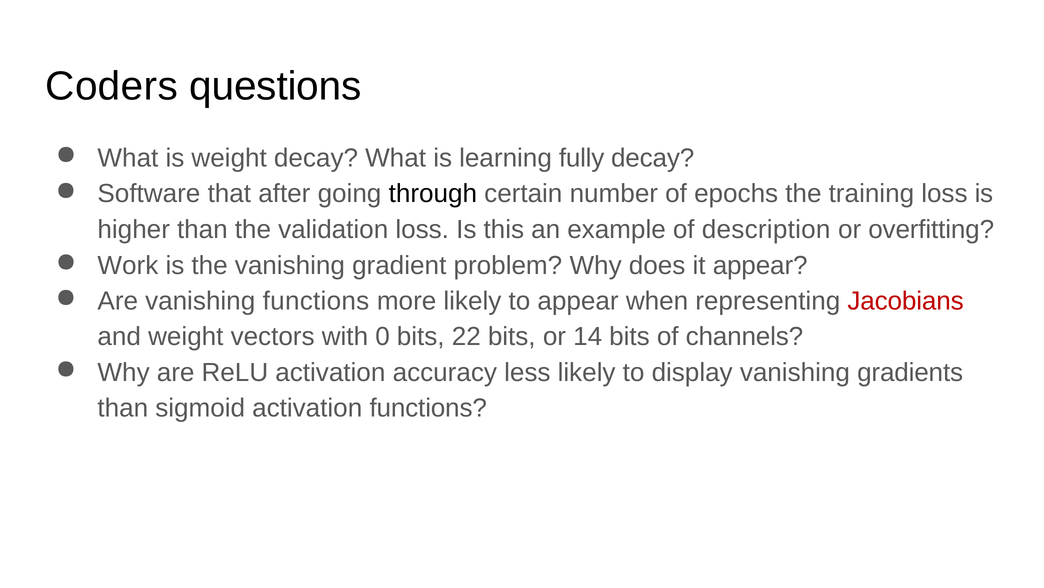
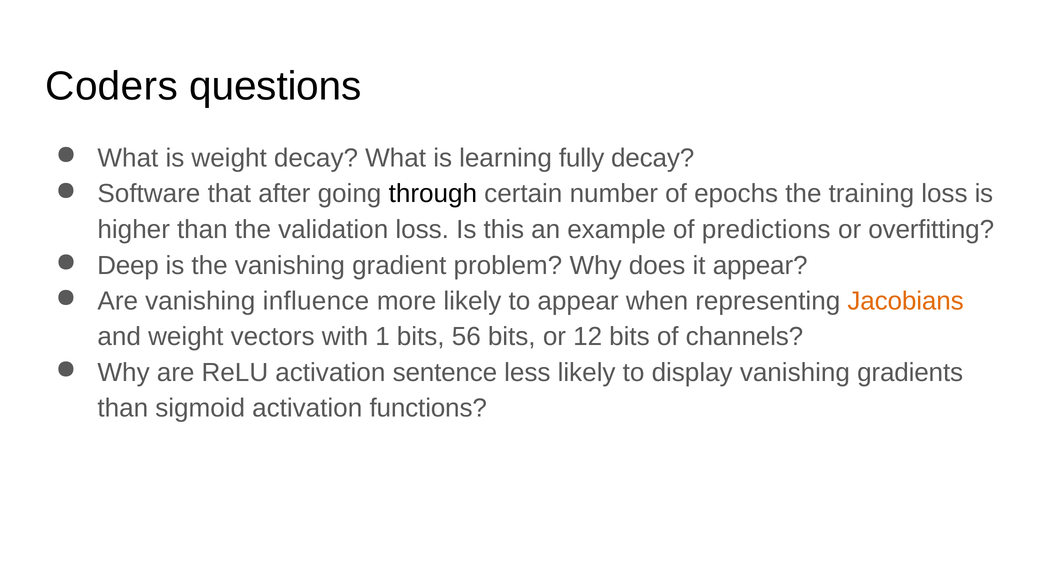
description: description -> predictions (766, 229)
Work: Work -> Deep (128, 265)
vanishing functions: functions -> influence (316, 301)
Jacobians colour: red -> orange (906, 301)
0: 0 -> 1 (383, 336)
22: 22 -> 56 (466, 336)
14: 14 -> 12 (588, 336)
accuracy: accuracy -> sentence (445, 372)
